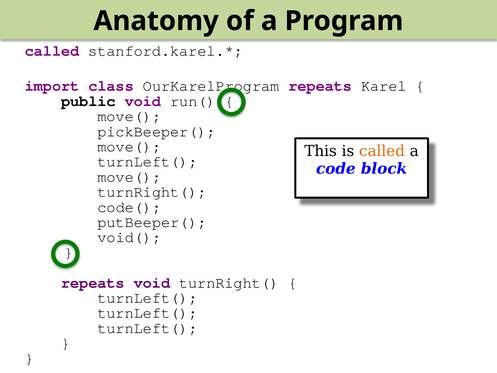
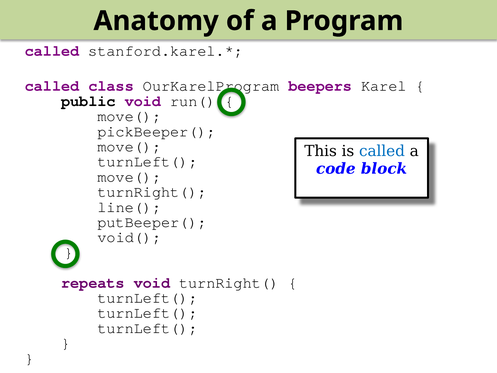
import: import -> called (52, 86)
repeats: repeats -> beepers (320, 86)
called colour: orange -> blue (382, 151)
code(: code( -> line( (129, 207)
